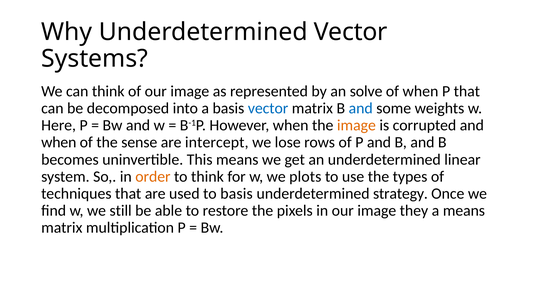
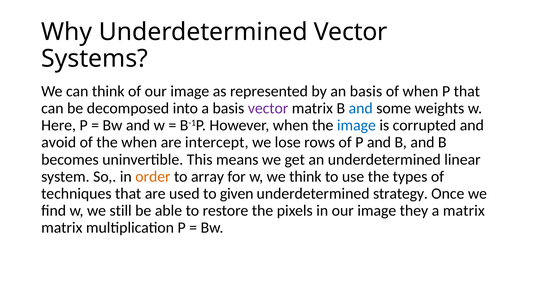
an solve: solve -> basis (366, 91)
vector colour: blue -> purple (268, 109)
image colour: orange -> blue (356, 126)
when: when -> avoid (59, 143)
the sense: sense -> when (139, 143)
to think: think -> array (208, 177)
we plots: plots -> think (305, 177)
to basis: basis -> given (237, 194)
a means: means -> matrix (464, 211)
